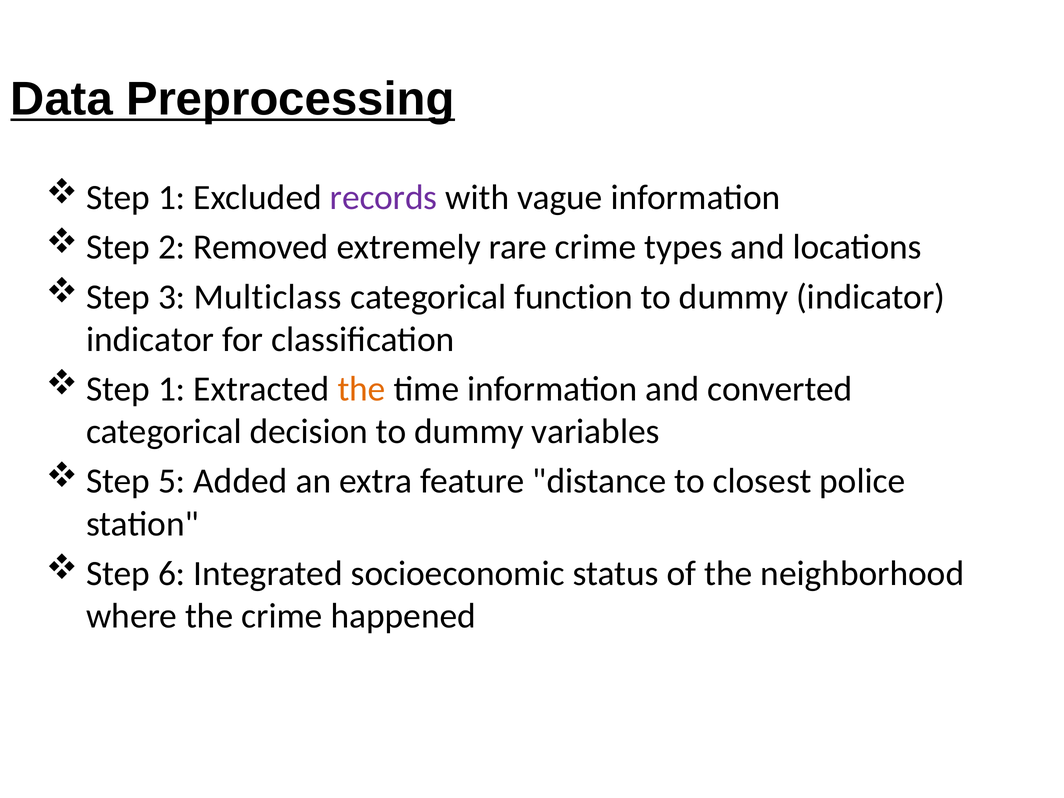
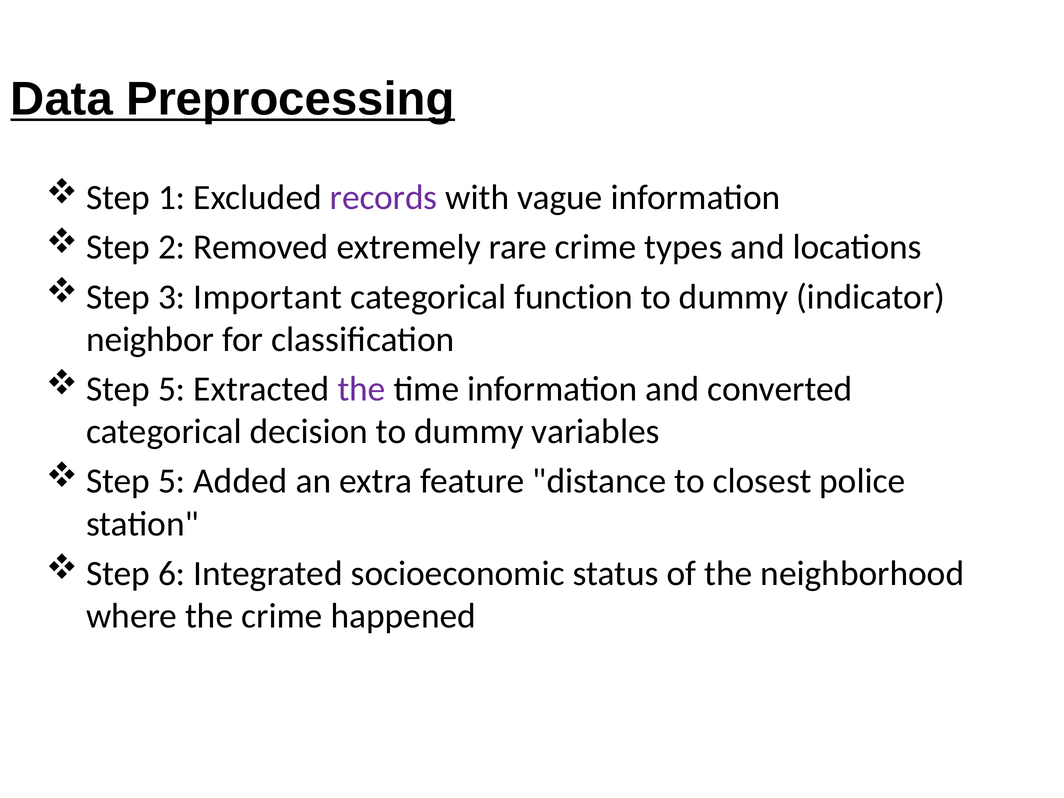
Multiclass: Multiclass -> Important (268, 297)
indicator: indicator -> neighbor (150, 339)
1: 1 -> 5 (172, 389)
the colour: orange -> purple (362, 389)
